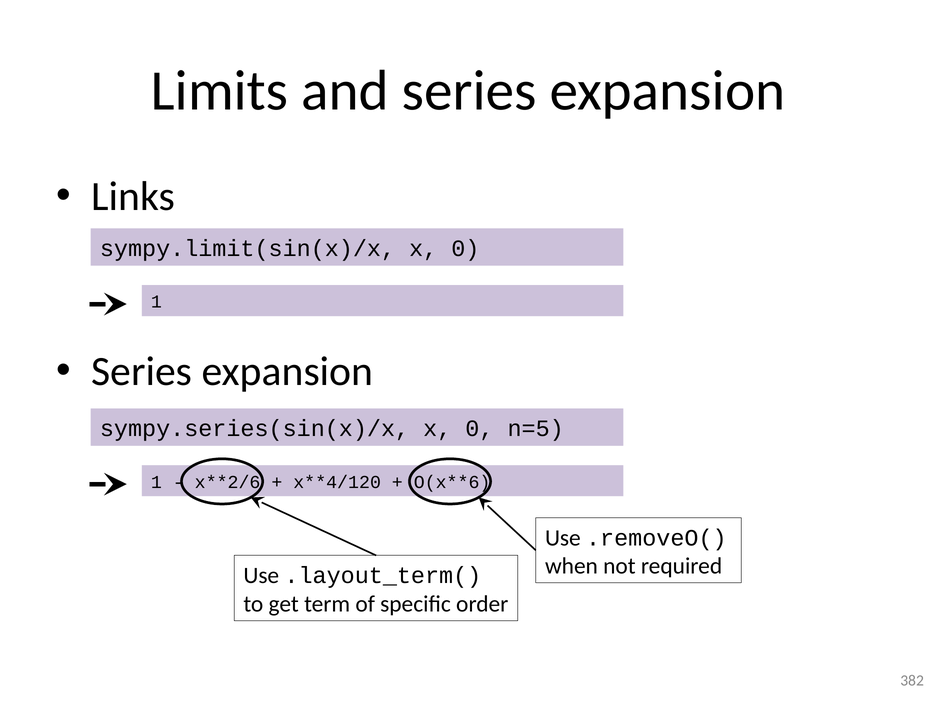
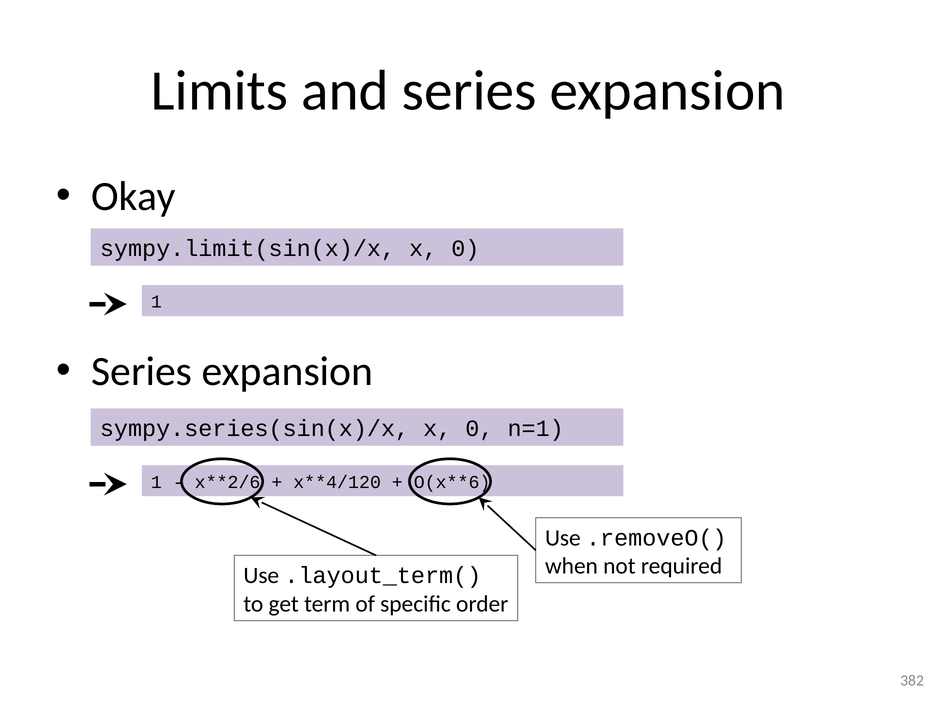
Links: Links -> Okay (133, 197)
n=5: n=5 -> n=1 (536, 429)
